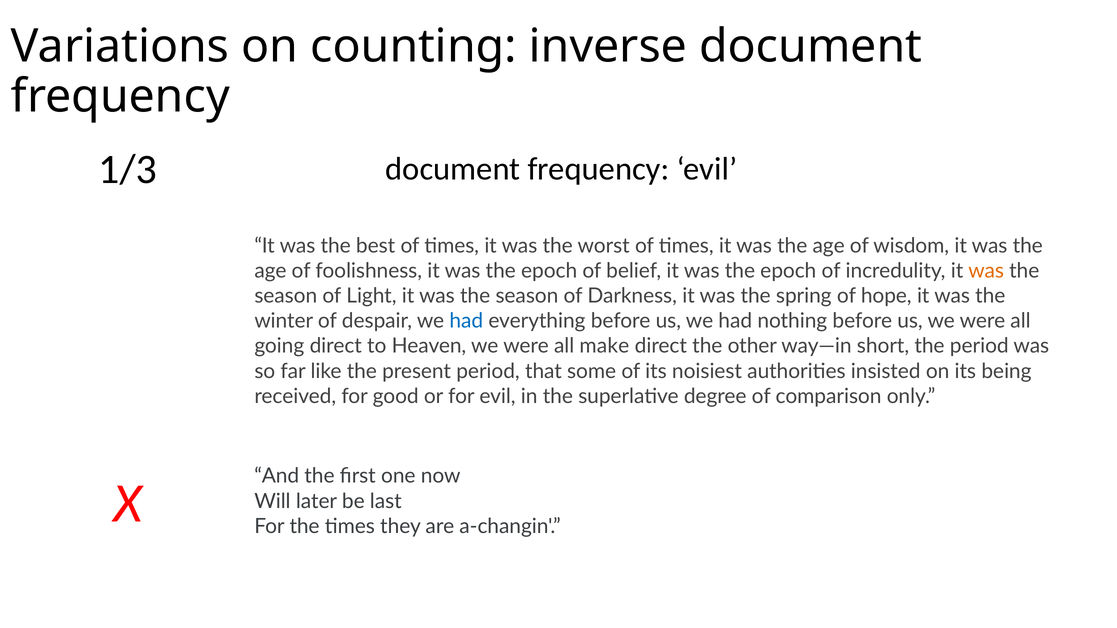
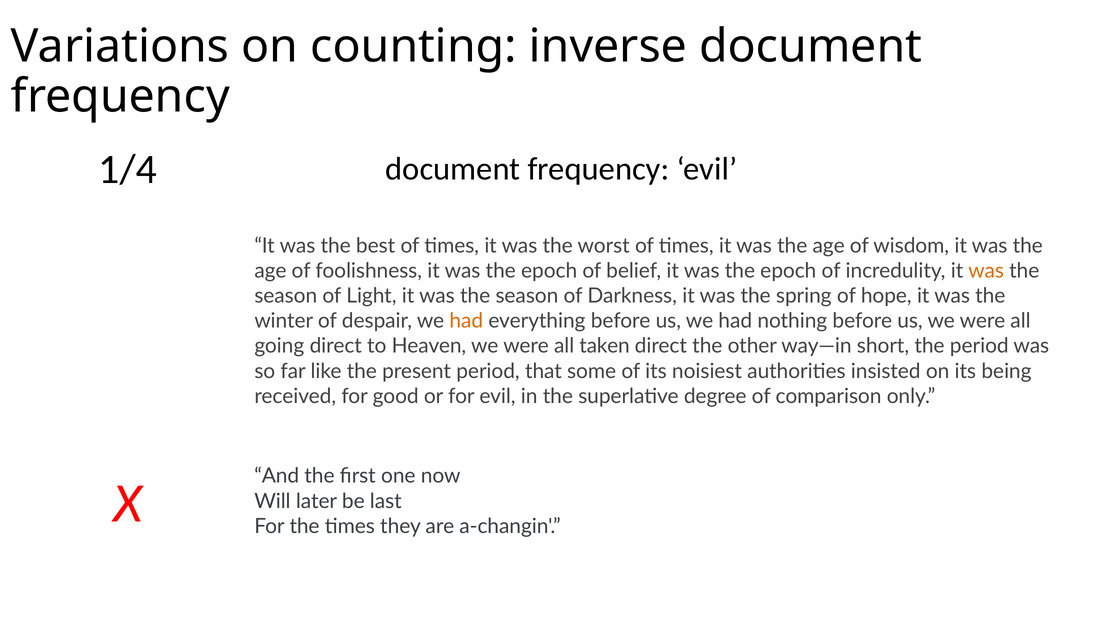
1/3: 1/3 -> 1/4 (128, 169)
had colour: blue -> orange (466, 321)
make: make -> taken (605, 346)
